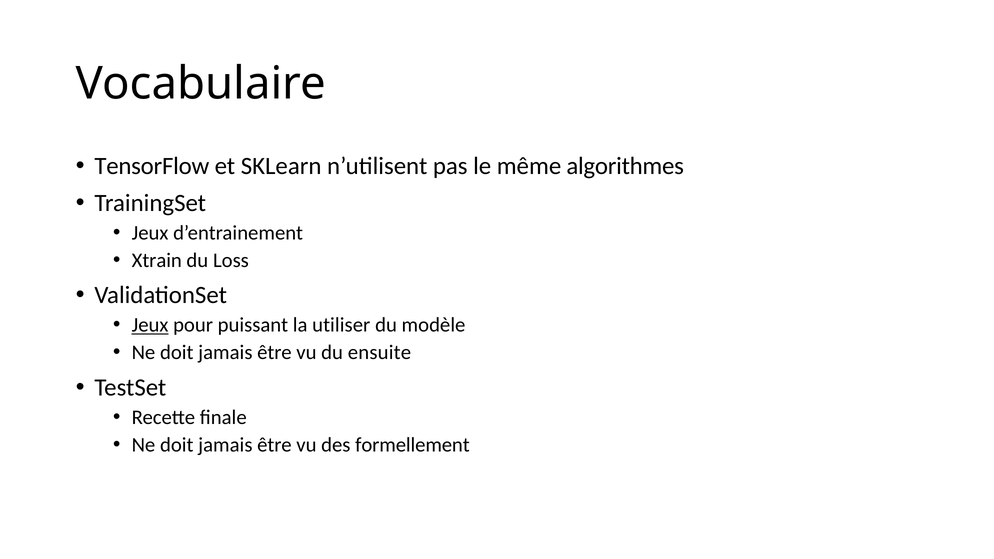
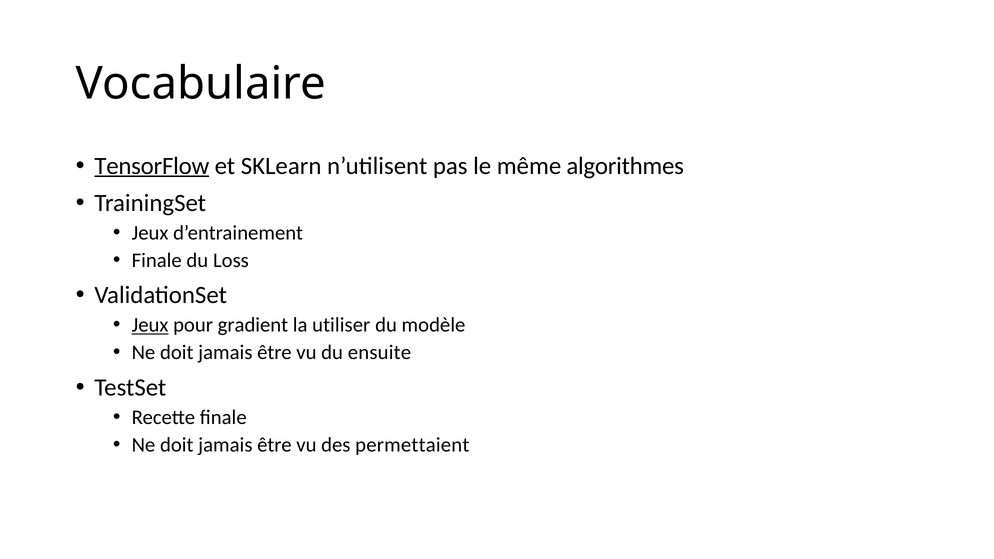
TensorFlow underline: none -> present (152, 166)
Xtrain: Xtrain -> Finale (157, 260)
puissant: puissant -> gradient (253, 325)
formellement: formellement -> permettaient (412, 445)
